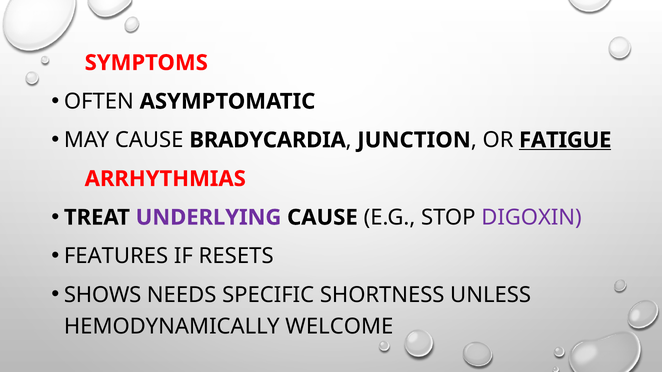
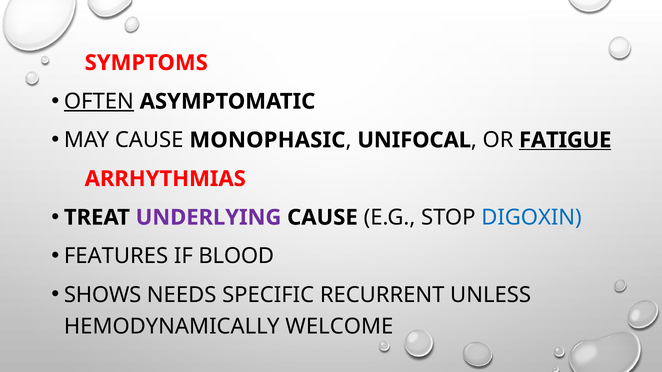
OFTEN underline: none -> present (99, 102)
BRADYCARDIA: BRADYCARDIA -> MONOPHASIC (267, 140)
JUNCTION: JUNCTION -> UNIFOCAL (414, 140)
DIGOXIN colour: purple -> blue (532, 218)
RESETS: RESETS -> BLOOD (236, 256)
SHORTNESS: SHORTNESS -> RECURRENT (382, 295)
